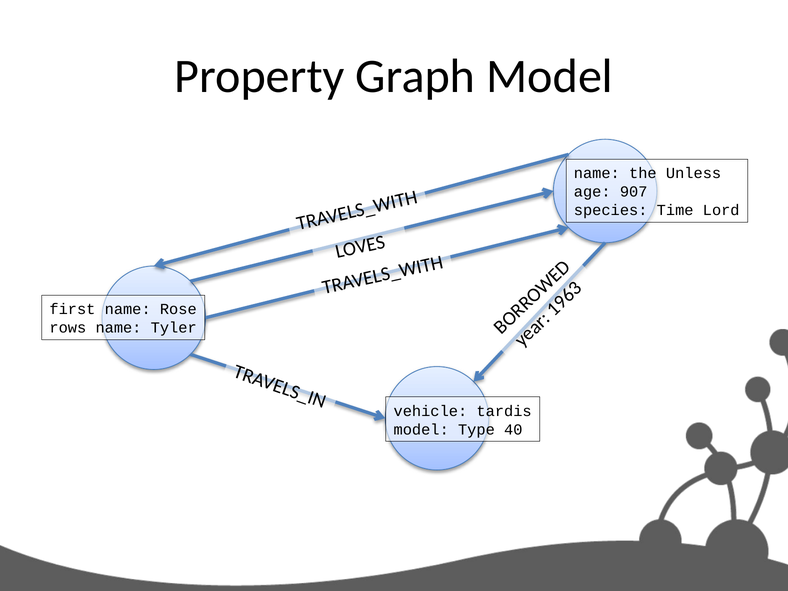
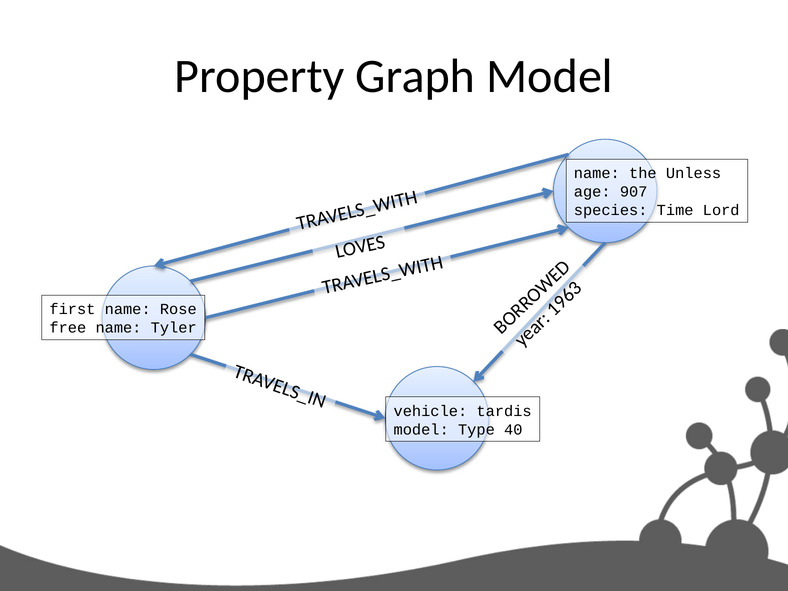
rows: rows -> free (68, 328)
